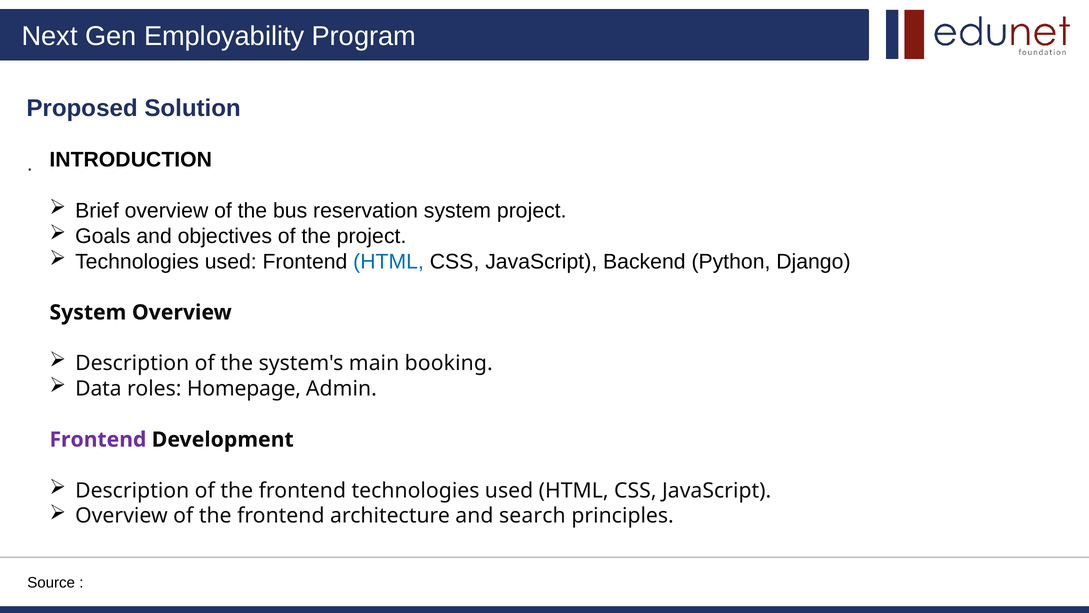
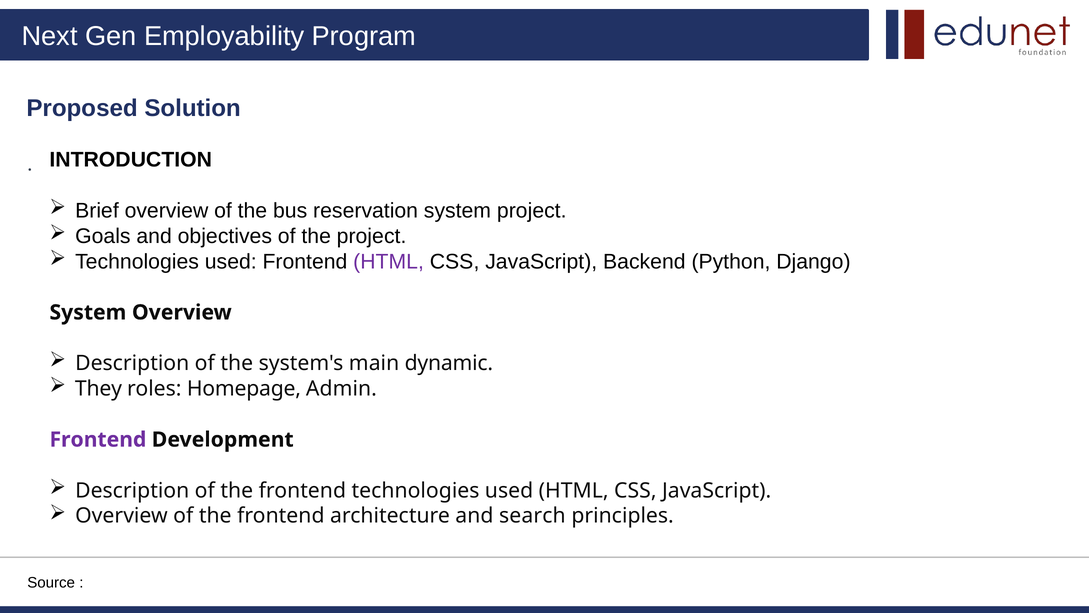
HTML colour: blue -> purple (389, 261)
booking: booking -> dynamic (449, 363)
Data: Data -> They (98, 389)
